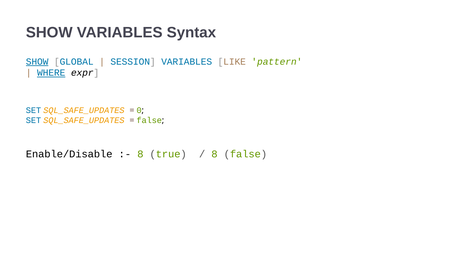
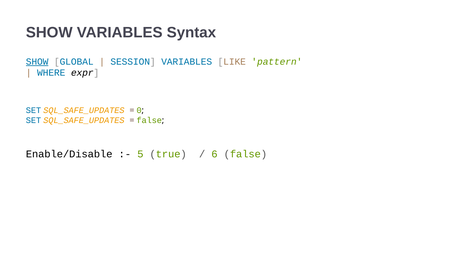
WHERE underline: present -> none (51, 73)
8: 8 -> 5 (140, 154)
8: 8 -> 6 (214, 154)
